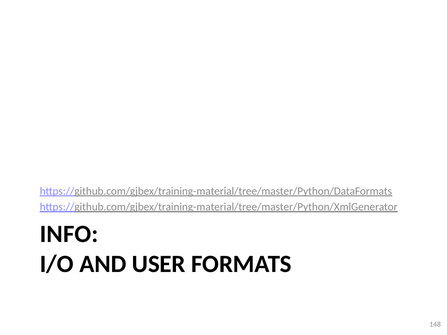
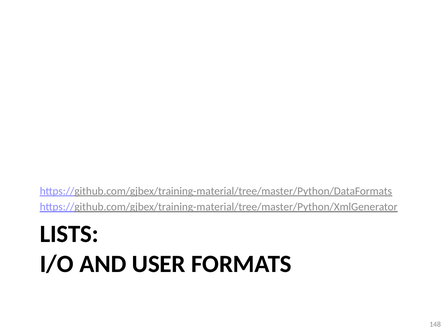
INFO: INFO -> LISTS (69, 234)
